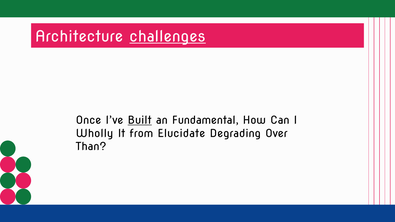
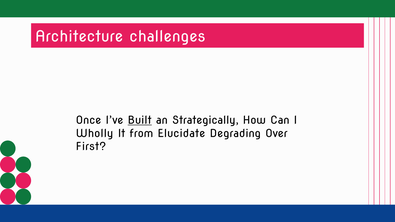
challenges underline: present -> none (168, 37)
Fundamental: Fundamental -> Strategically (205, 120)
Than: Than -> First (91, 147)
